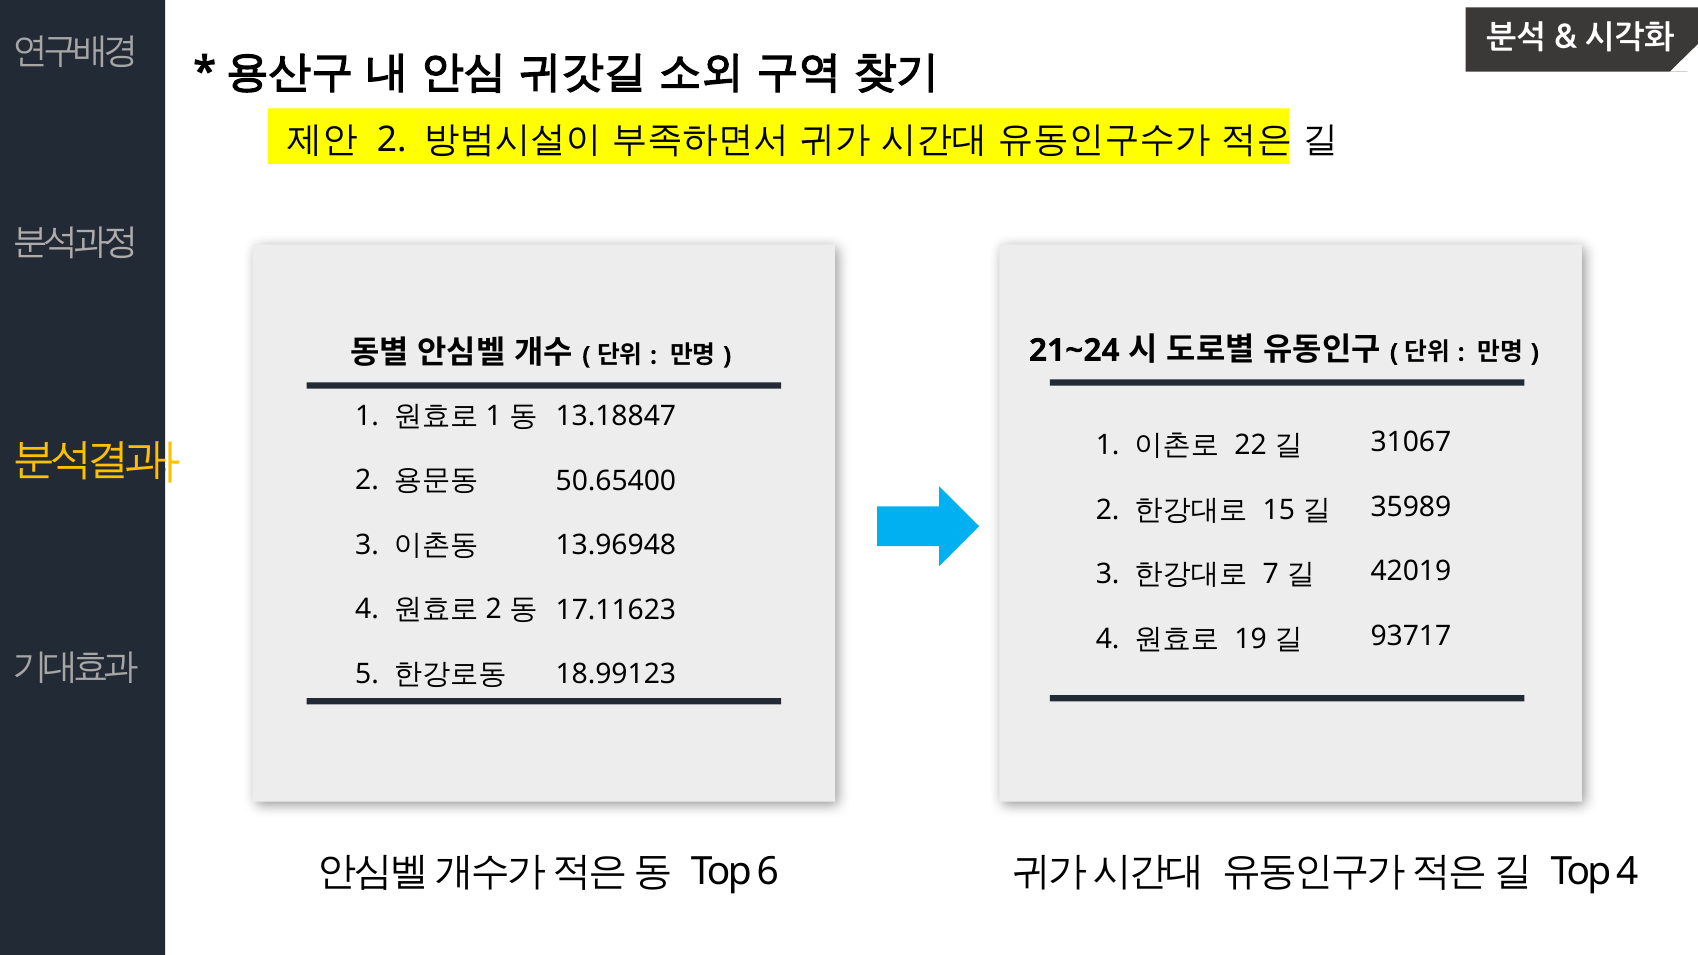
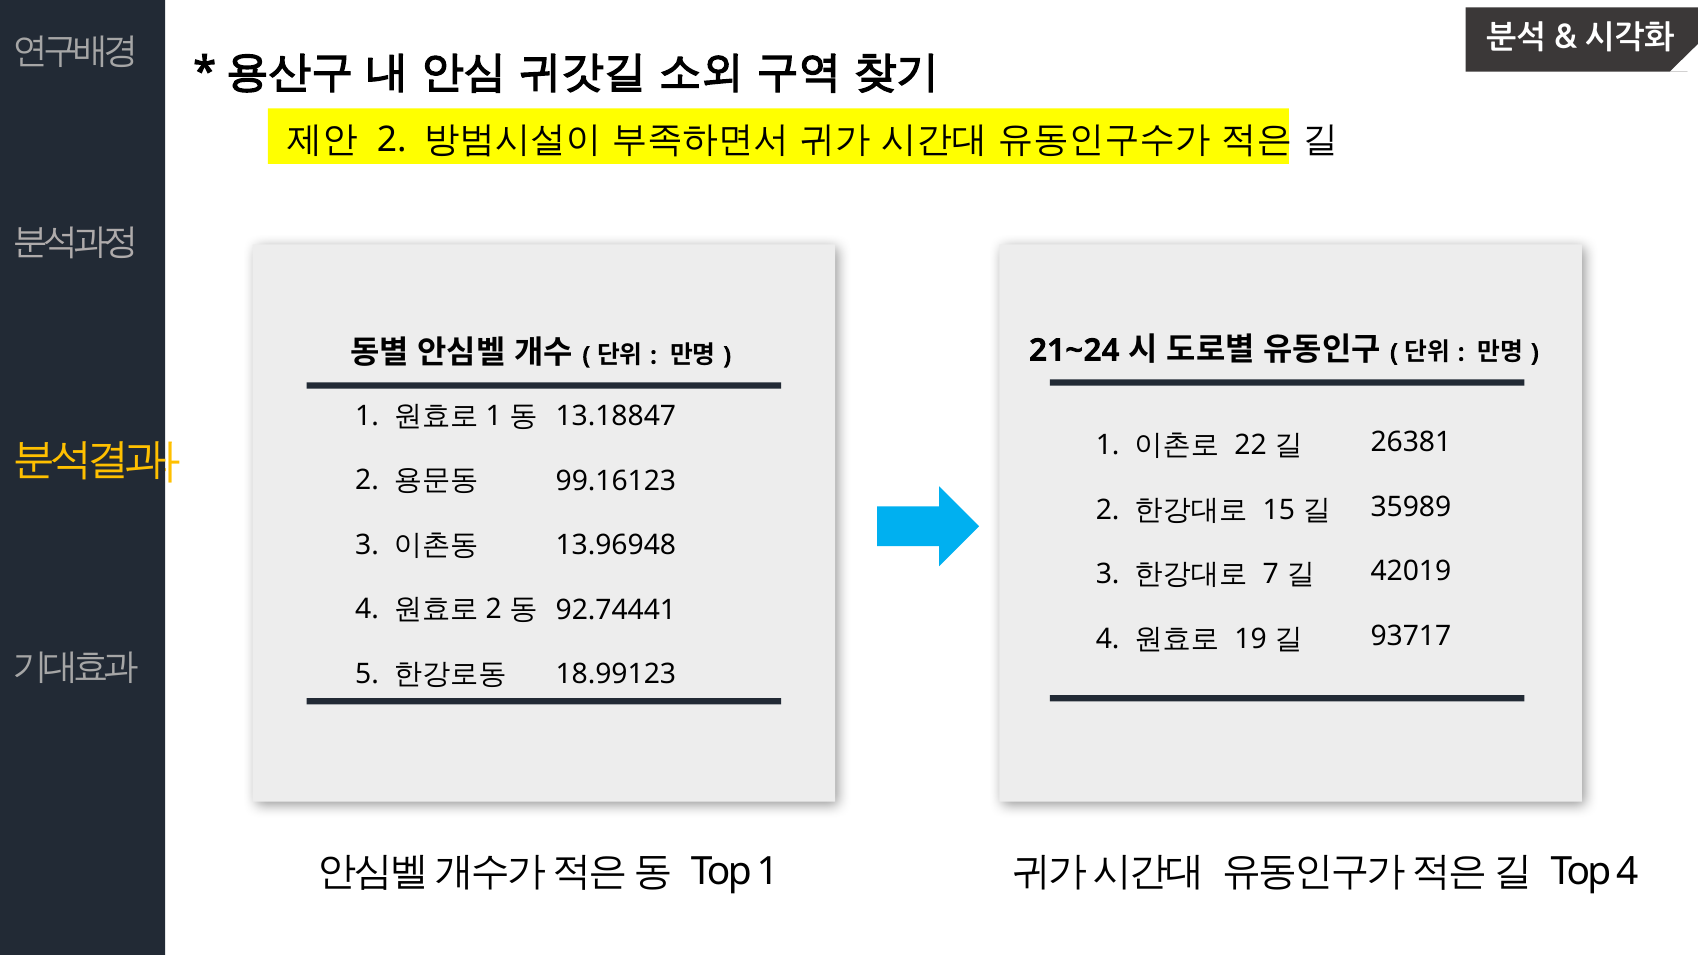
31067: 31067 -> 26381 (1411, 442)
50.65400: 50.65400 -> 99.16123 (616, 481)
17.11623: 17.11623 -> 92.74441 (616, 610)
Top 6: 6 -> 1 (768, 872)
